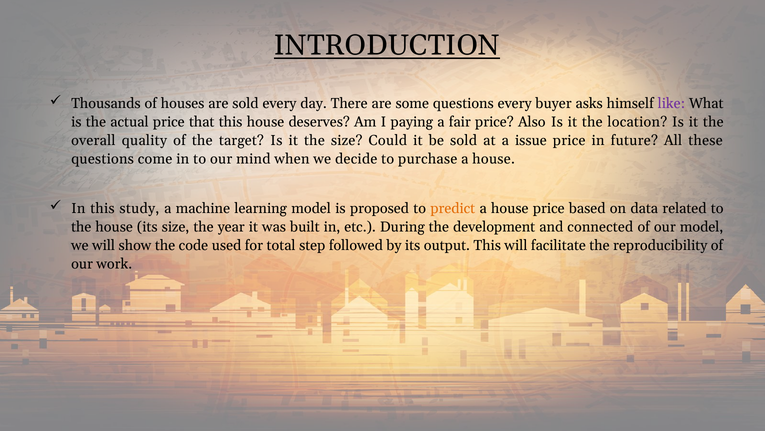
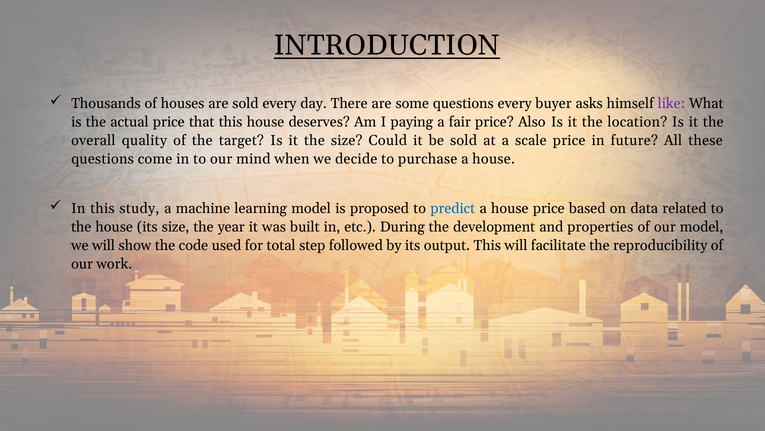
issue: issue -> scale (531, 140)
predict colour: orange -> blue (453, 208)
connected: connected -> properties (600, 227)
